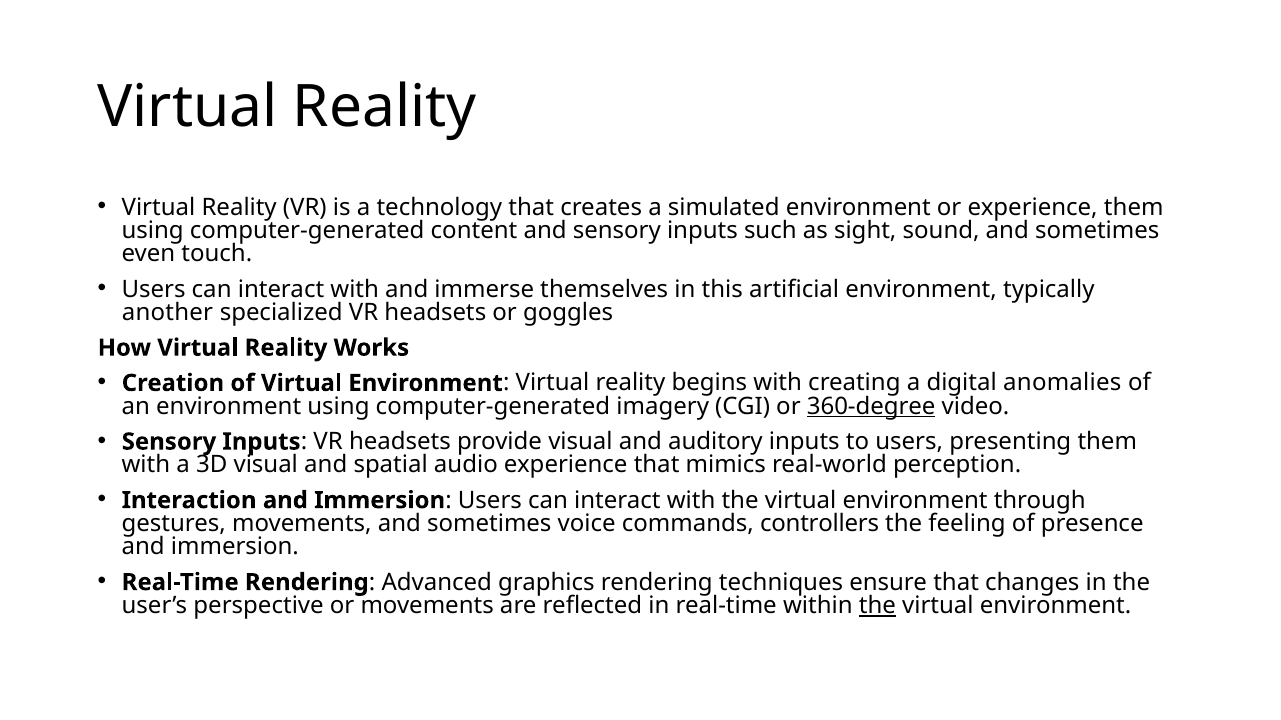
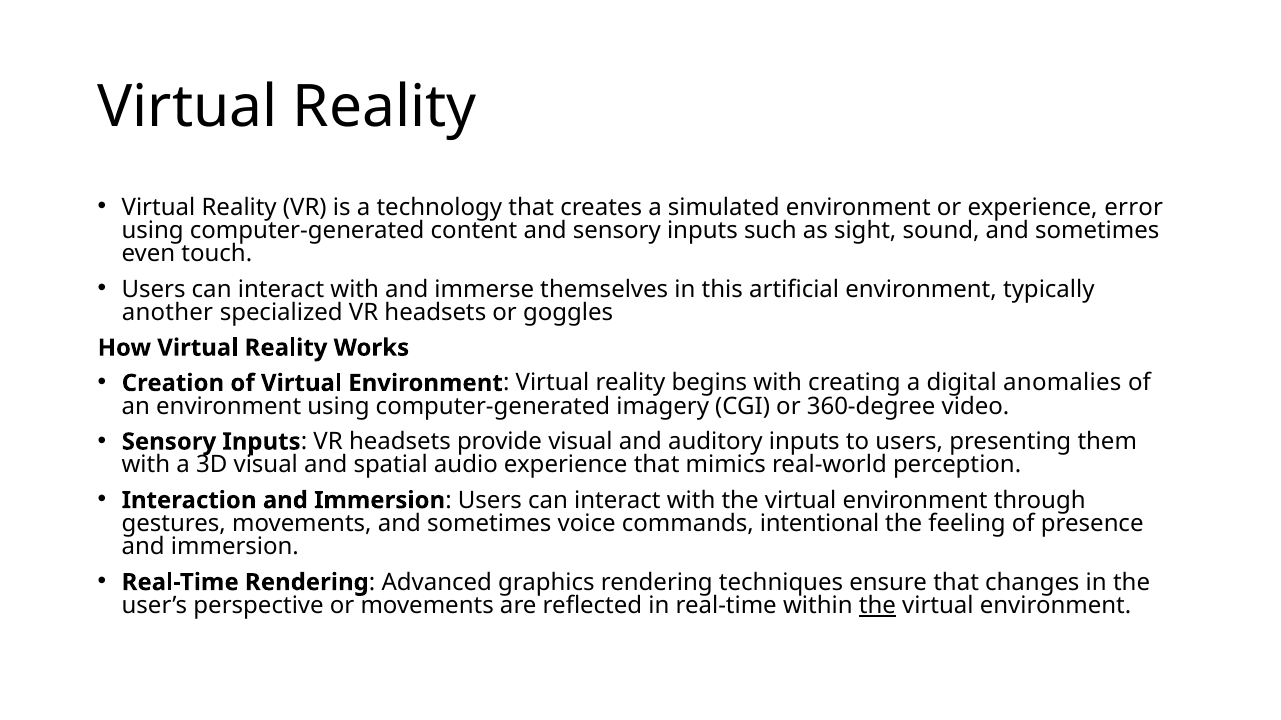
experience them: them -> error (1134, 207)
360-degree underline: present -> none (871, 407)
controllers: controllers -> intentional (820, 524)
